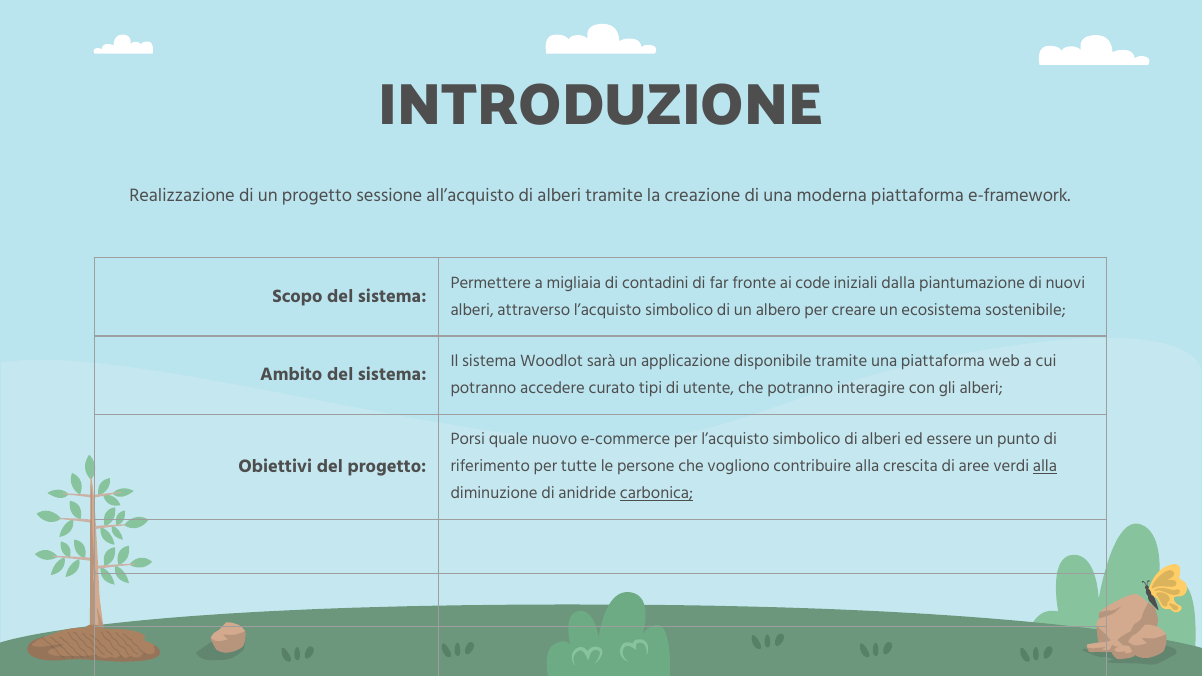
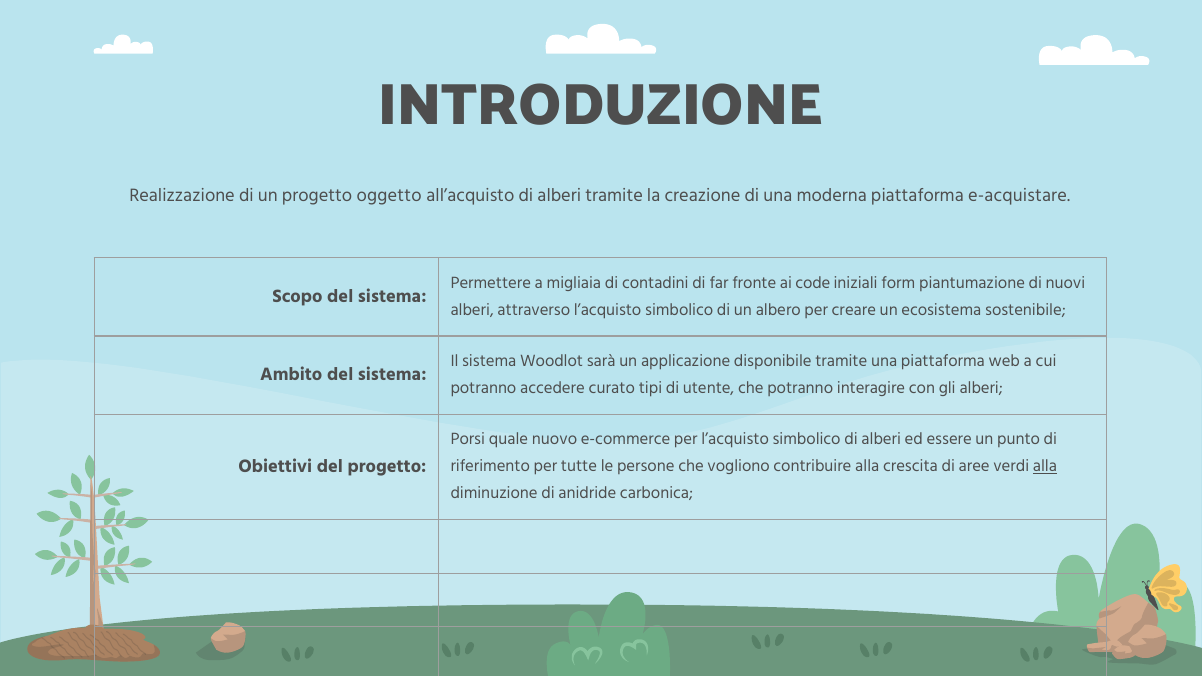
sessione: sessione -> oggetto (389, 196)
e-framework: e-framework -> e-acquistare (1019, 196)
dalla: dalla -> form (898, 283)
carbonica underline: present -> none (656, 493)
